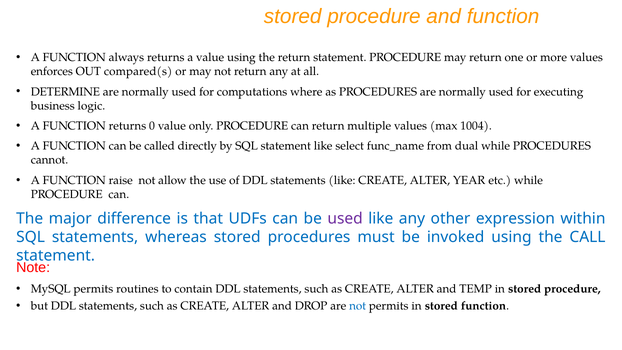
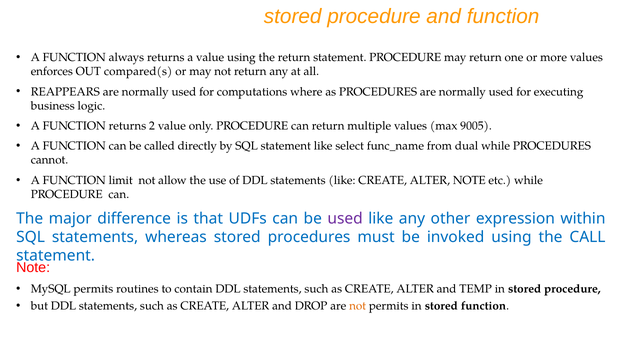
DETERMINE: DETERMINE -> REAPPEARS (65, 92)
0: 0 -> 2 (152, 126)
1004: 1004 -> 9005 (476, 126)
raise: raise -> limit (121, 180)
ALTER YEAR: YEAR -> NOTE (469, 180)
not colour: blue -> orange (358, 306)
